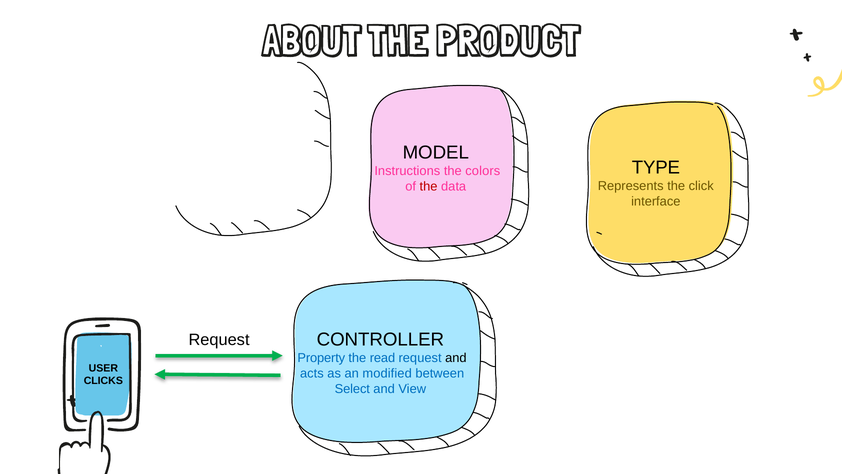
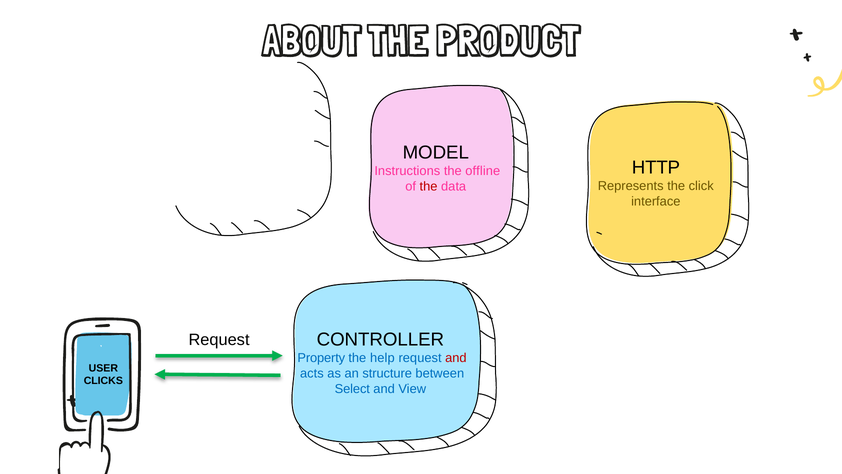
TYPE: TYPE -> HTTP (656, 167)
colors: colors -> offline (483, 171)
read: read -> help (382, 358)
and colour: black -> red (456, 358)
modified: modified -> structure (387, 373)
